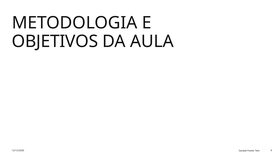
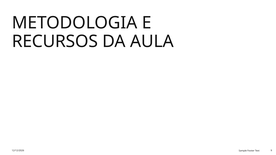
OBJETIVOS: OBJETIVOS -> RECURSOS (55, 41)
